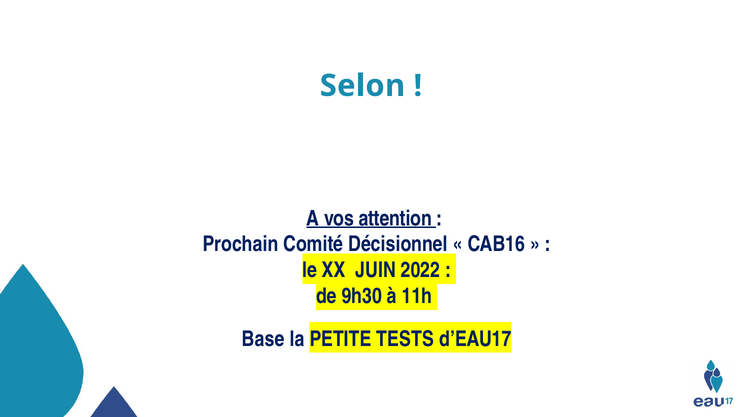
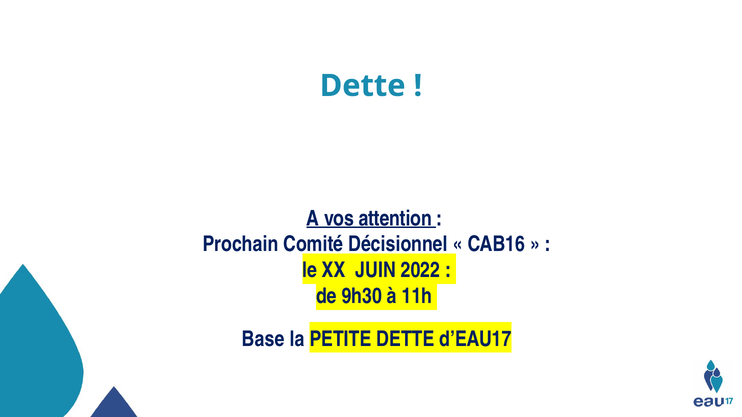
Selon: Selon -> Dette (363, 86)
PETITE TESTS: TESTS -> DETTE (405, 339)
